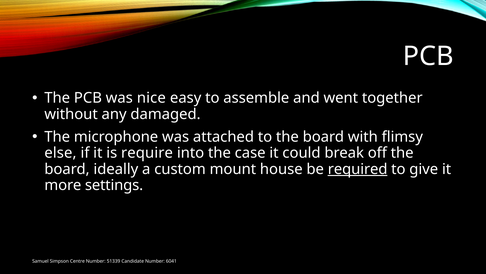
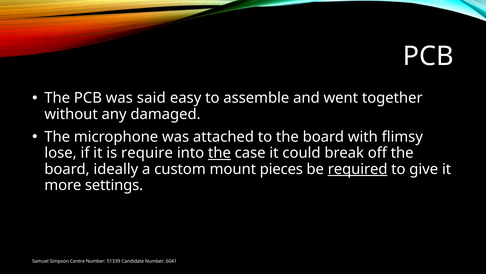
nice: nice -> said (151, 98)
else: else -> lose (61, 153)
the underline: none -> present (219, 153)
house: house -> pieces (281, 169)
